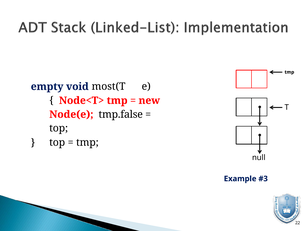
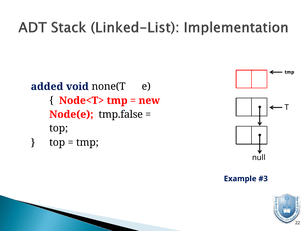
empty: empty -> added (47, 87)
most(T: most(T -> none(T (109, 87)
